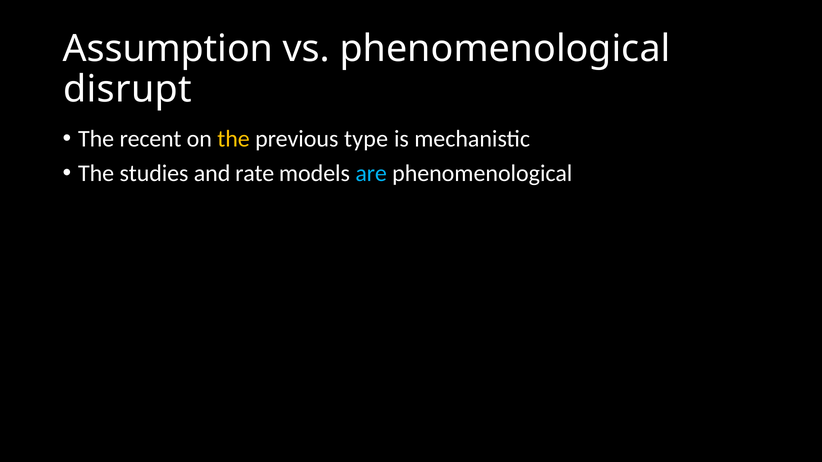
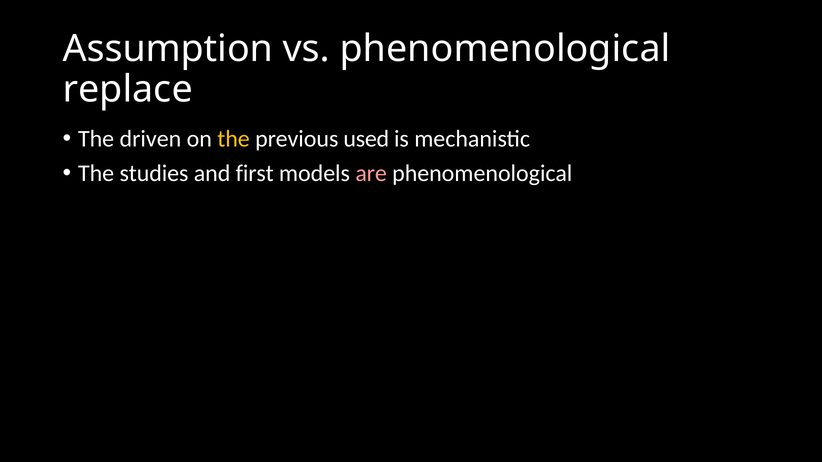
disrupt: disrupt -> replace (128, 89)
recent: recent -> driven (150, 139)
type: type -> used (366, 139)
rate: rate -> first (255, 173)
are colour: light blue -> pink (371, 173)
